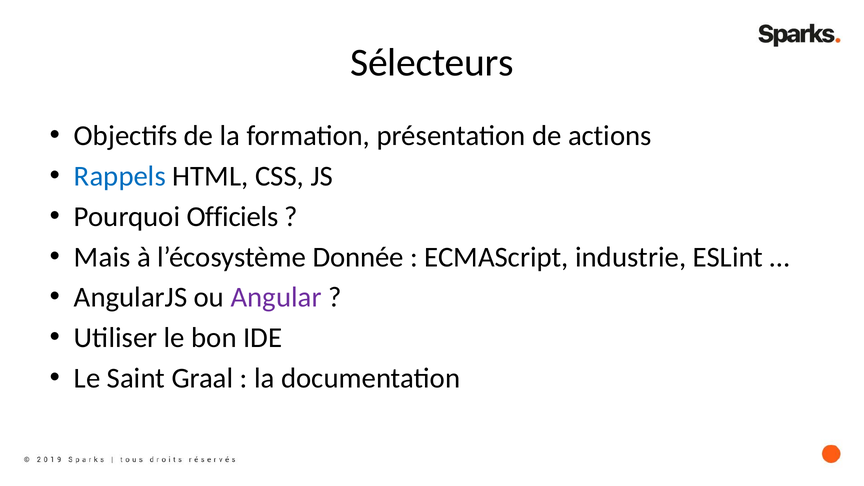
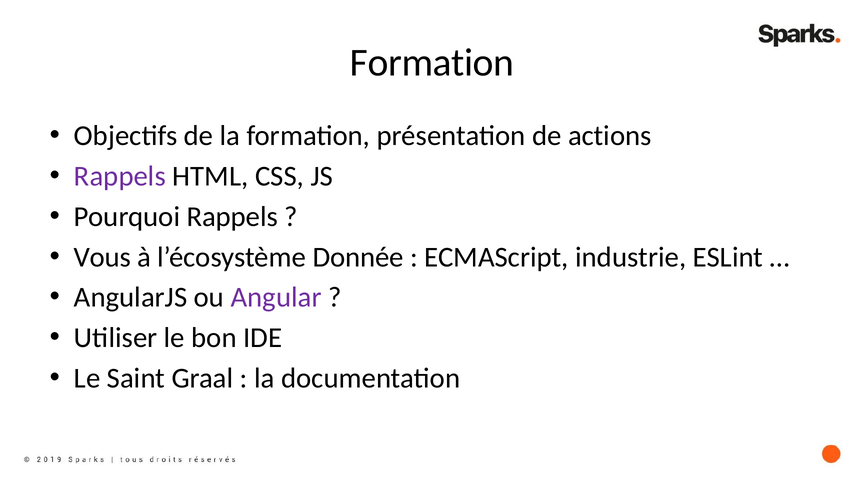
Sélecteurs: Sélecteurs -> Formation (432, 63)
Rappels colour: blue -> purple (120, 176)
Pourquoi Officiels: Officiels -> Rappels (232, 217)
Mais: Mais -> Vous (102, 257)
